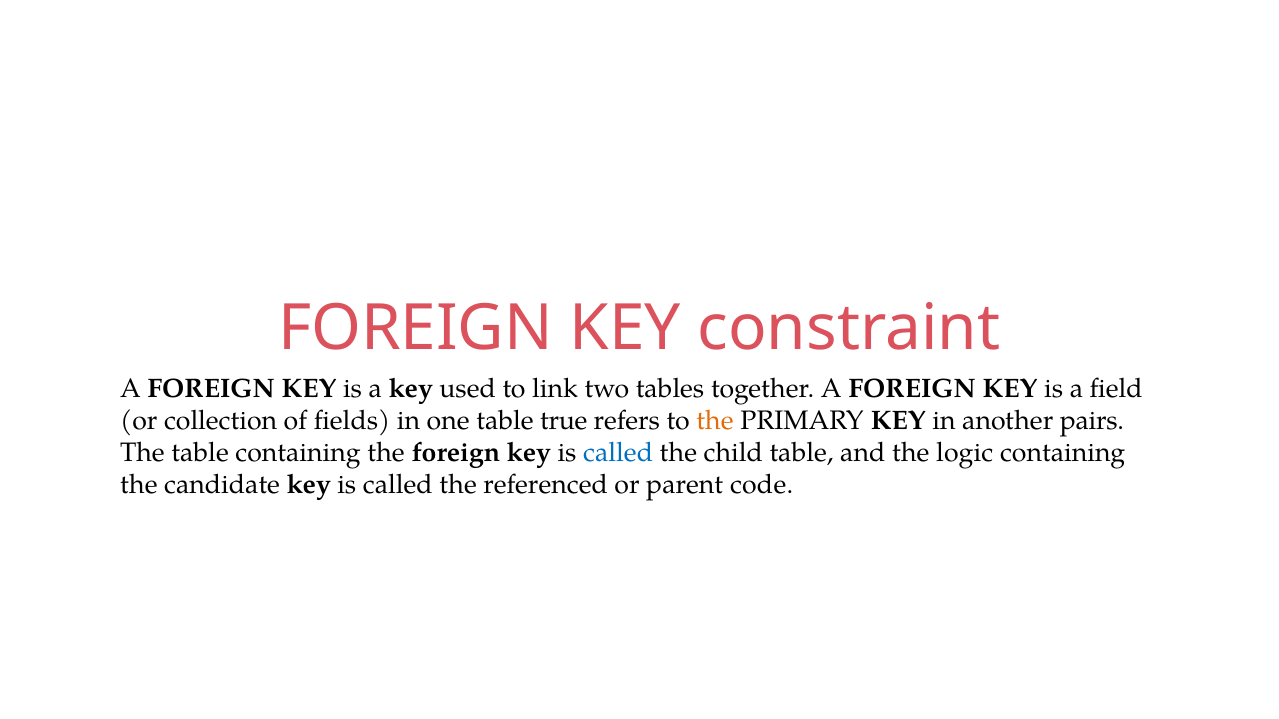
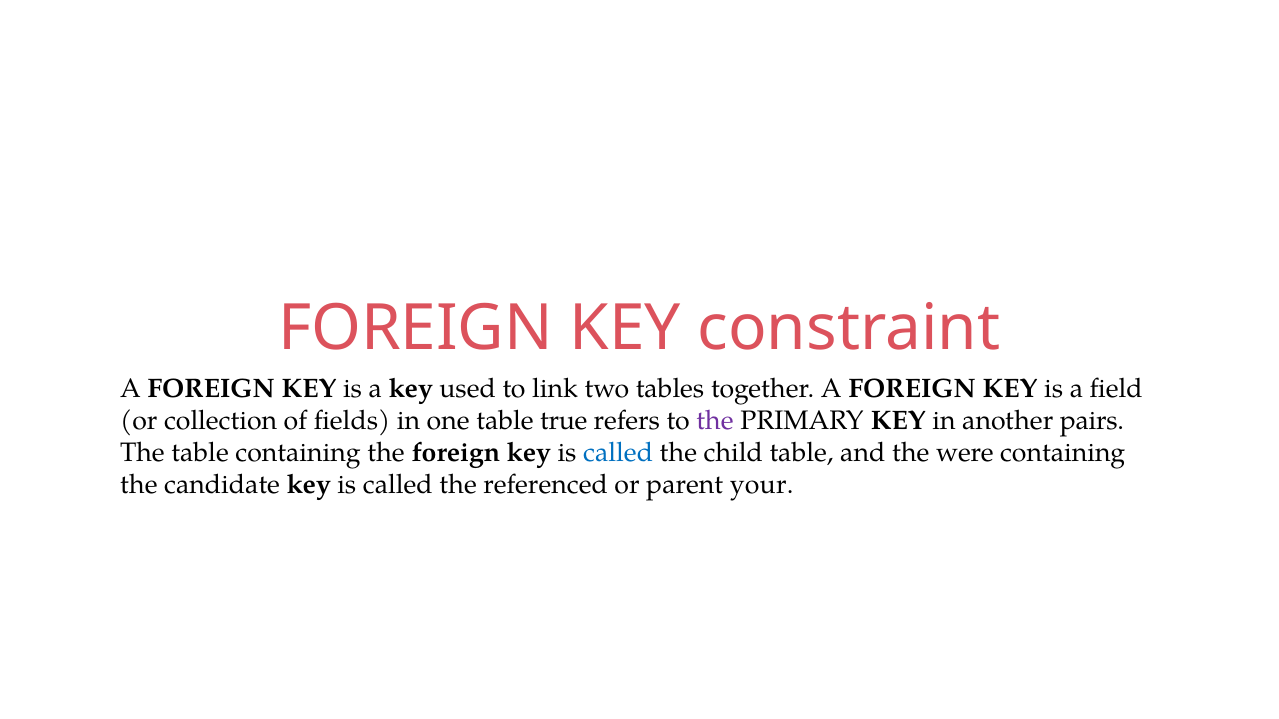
the colour: orange -> purple (715, 421)
logic: logic -> were (965, 453)
code: code -> your (762, 485)
